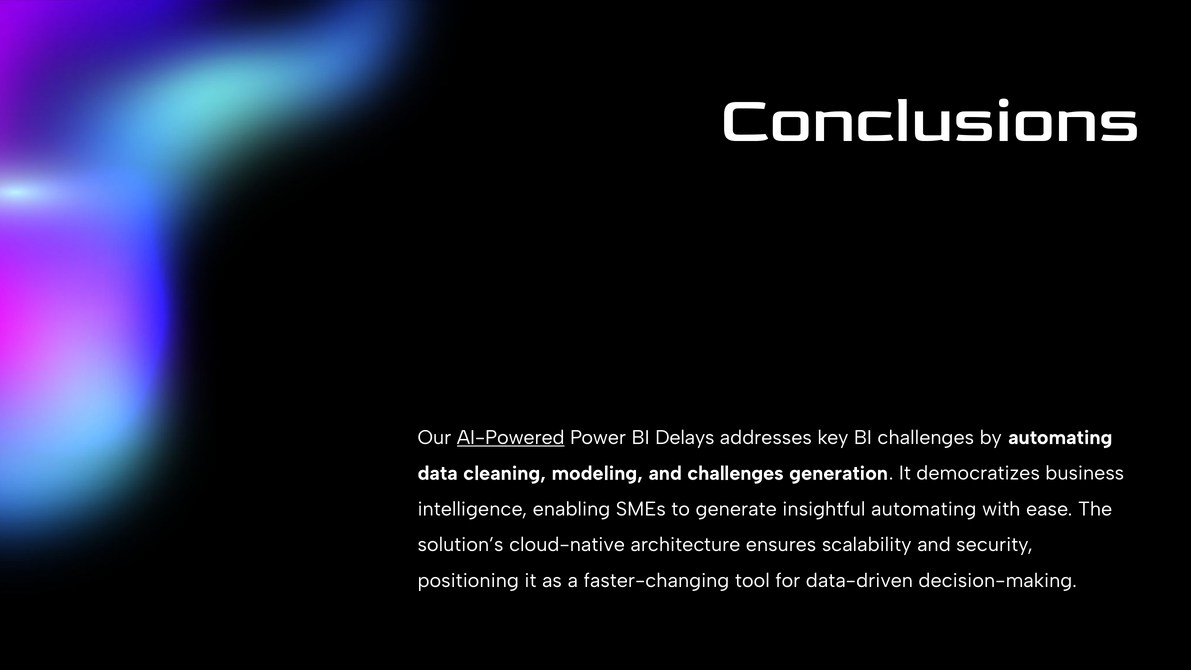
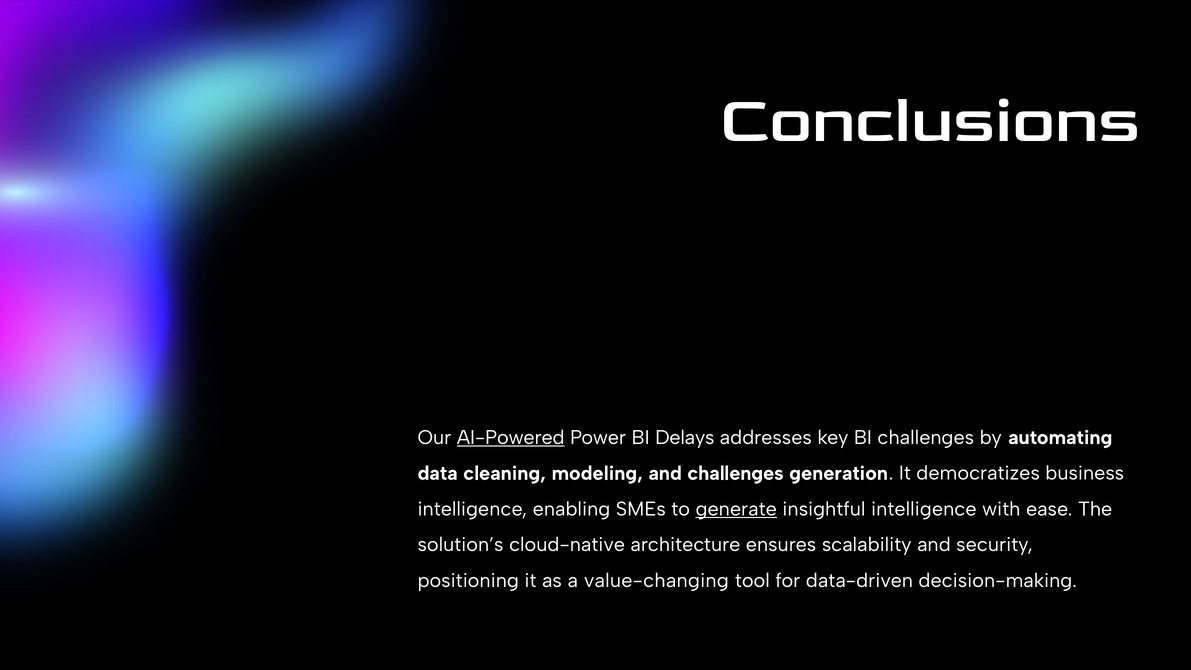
generate underline: none -> present (736, 509)
insightful automating: automating -> intelligence (924, 509)
faster-changing: faster-changing -> value-changing (656, 580)
